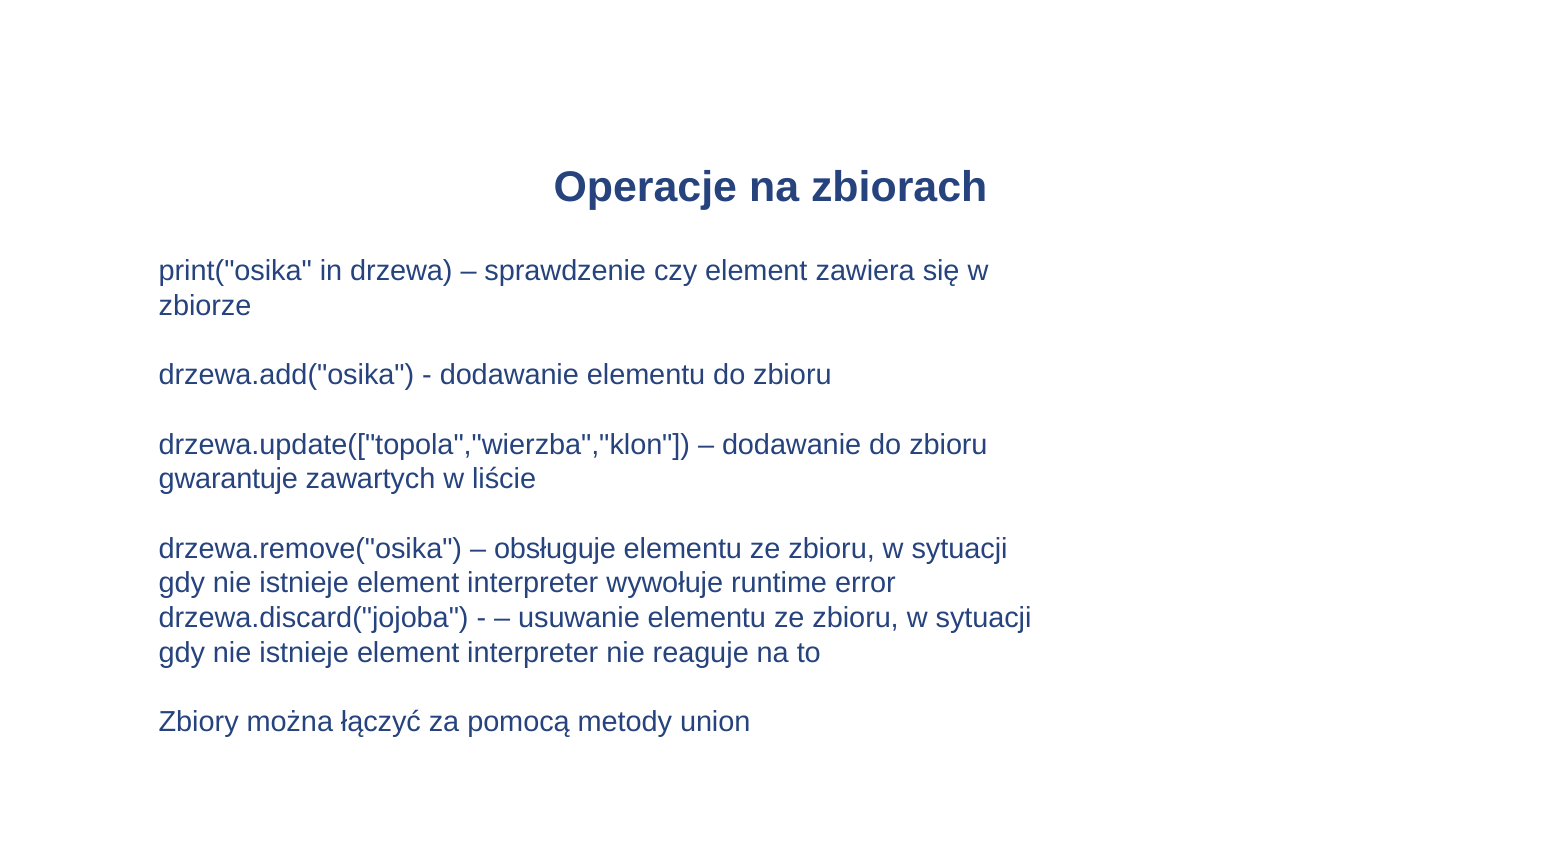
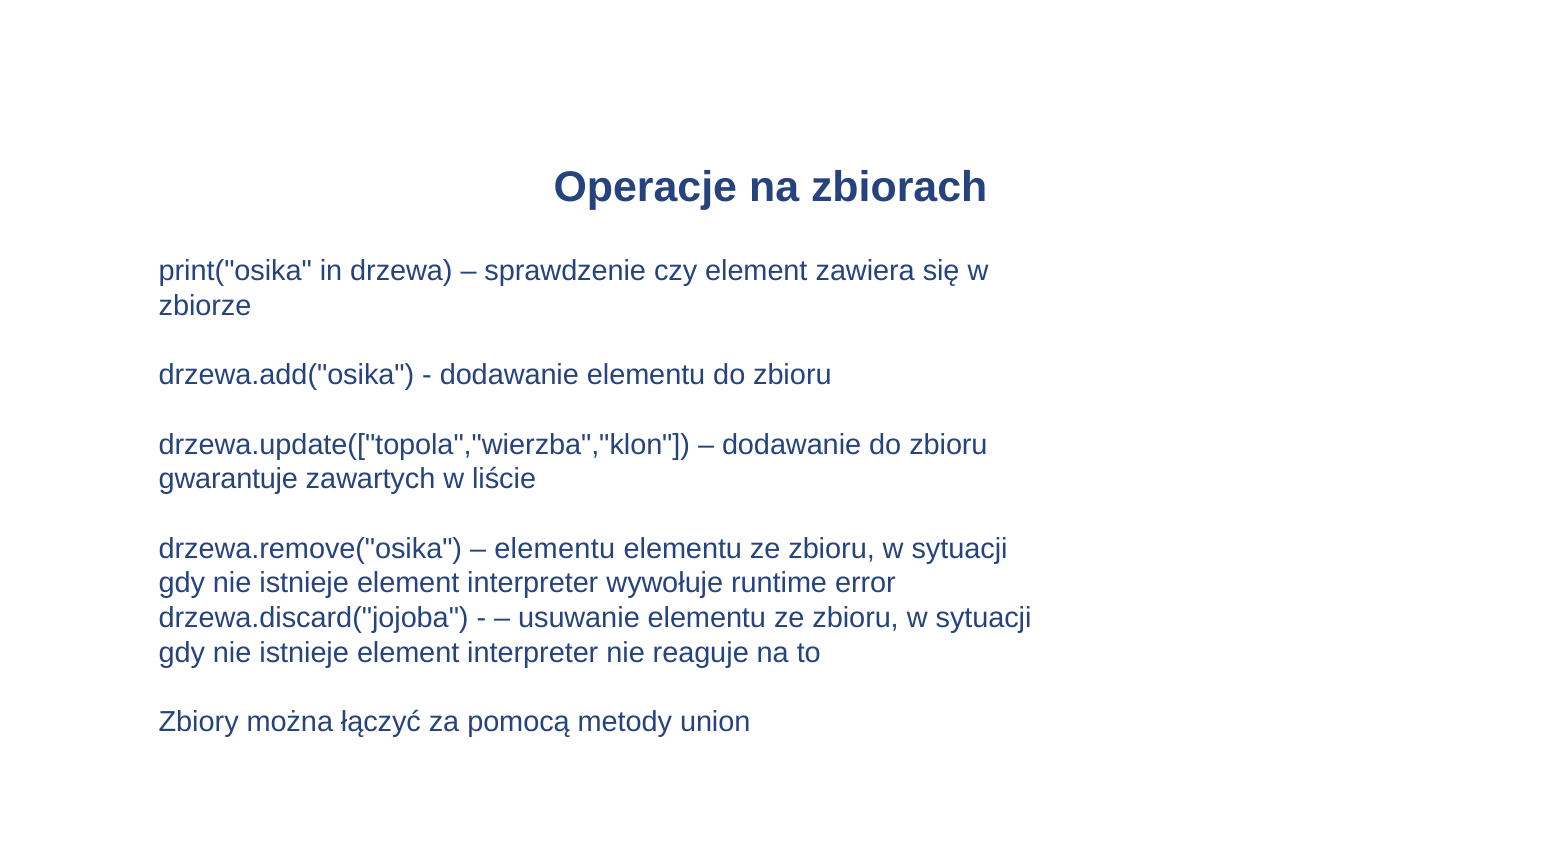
obsługuje: obsługuje -> elementu (555, 549)
